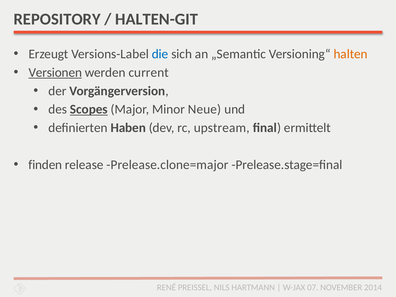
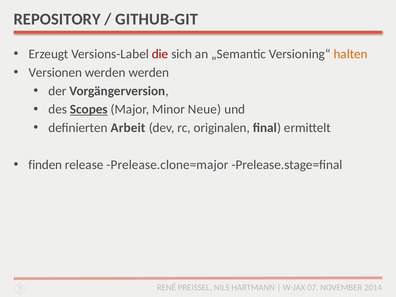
HALTEN-GIT: HALTEN-GIT -> GITHUB-GIT (157, 19)
die colour: blue -> red (160, 54)
Versionen underline: present -> none (55, 72)
werden current: current -> werden (149, 72)
Haben: Haben -> Arbeit (128, 128)
upstream: upstream -> originalen (222, 128)
